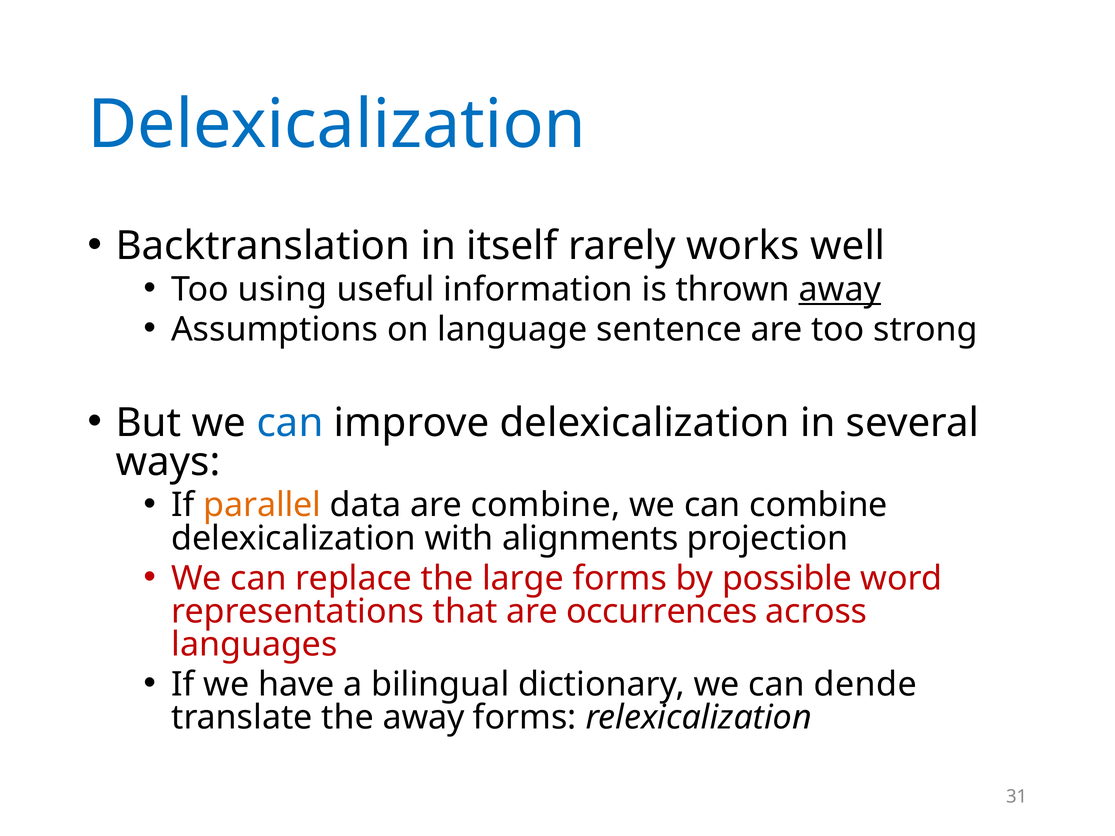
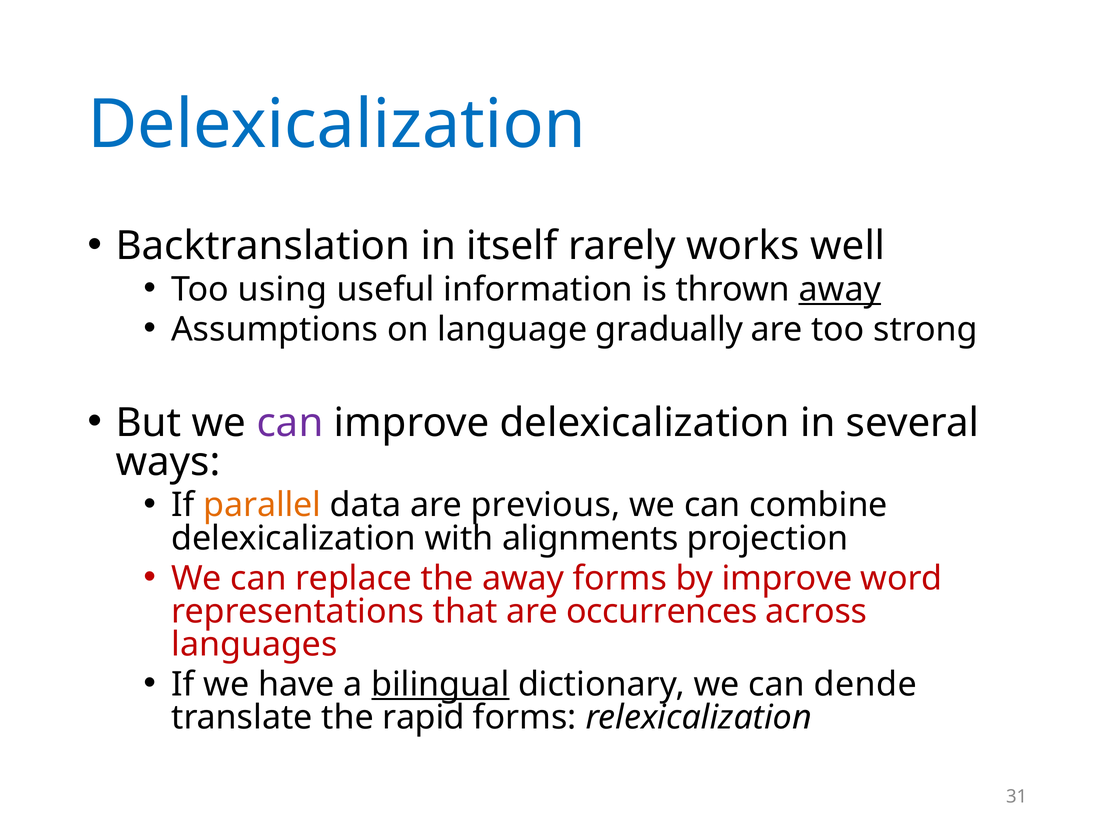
sentence: sentence -> gradually (669, 329)
can colour: blue -> purple (290, 423)
are combine: combine -> previous (545, 505)
the large: large -> away (523, 578)
by possible: possible -> improve (787, 578)
bilingual underline: none -> present (440, 685)
the away: away -> rapid (424, 718)
